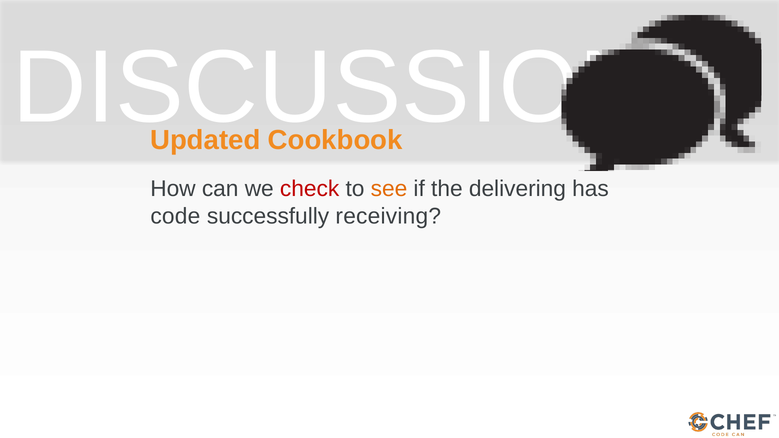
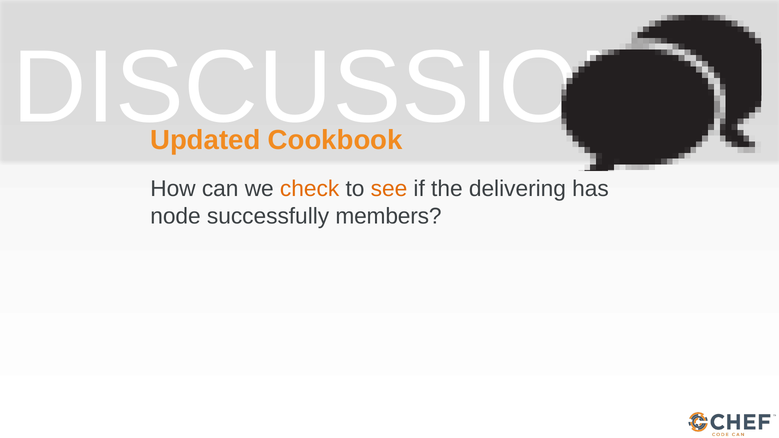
check colour: red -> orange (310, 189)
code: code -> node (175, 216)
receiving: receiving -> members (388, 216)
